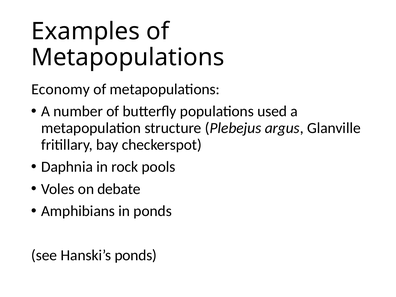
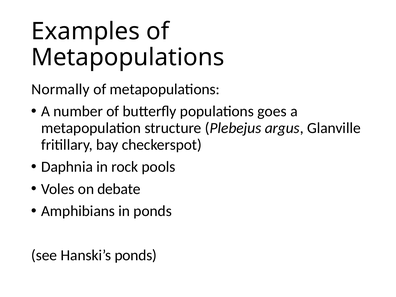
Economy: Economy -> Normally (61, 89)
used: used -> goes (272, 111)
